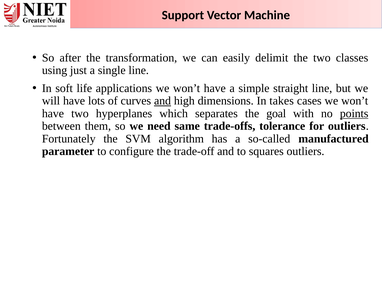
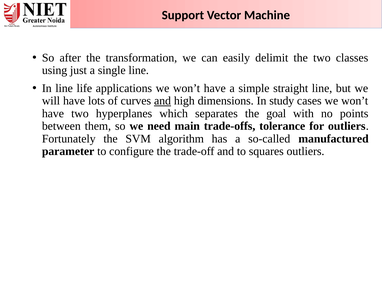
In soft: soft -> line (64, 88)
takes: takes -> study (282, 101)
points underline: present -> none (354, 113)
same: same -> main (187, 126)
